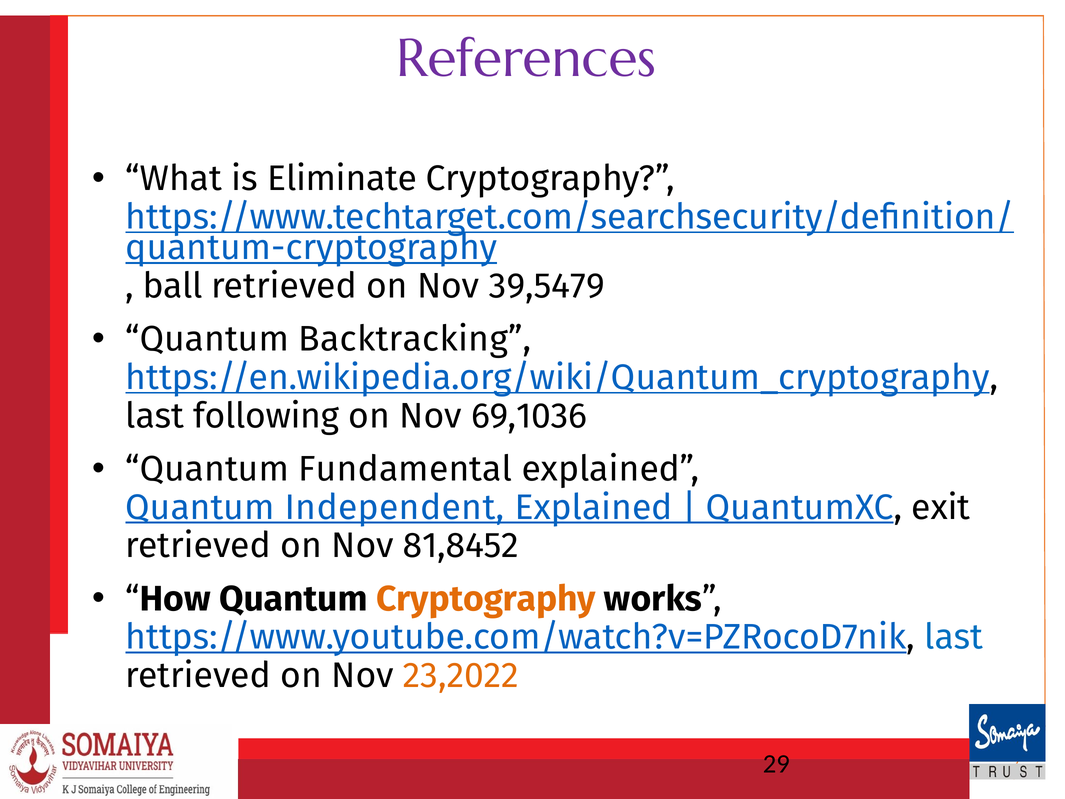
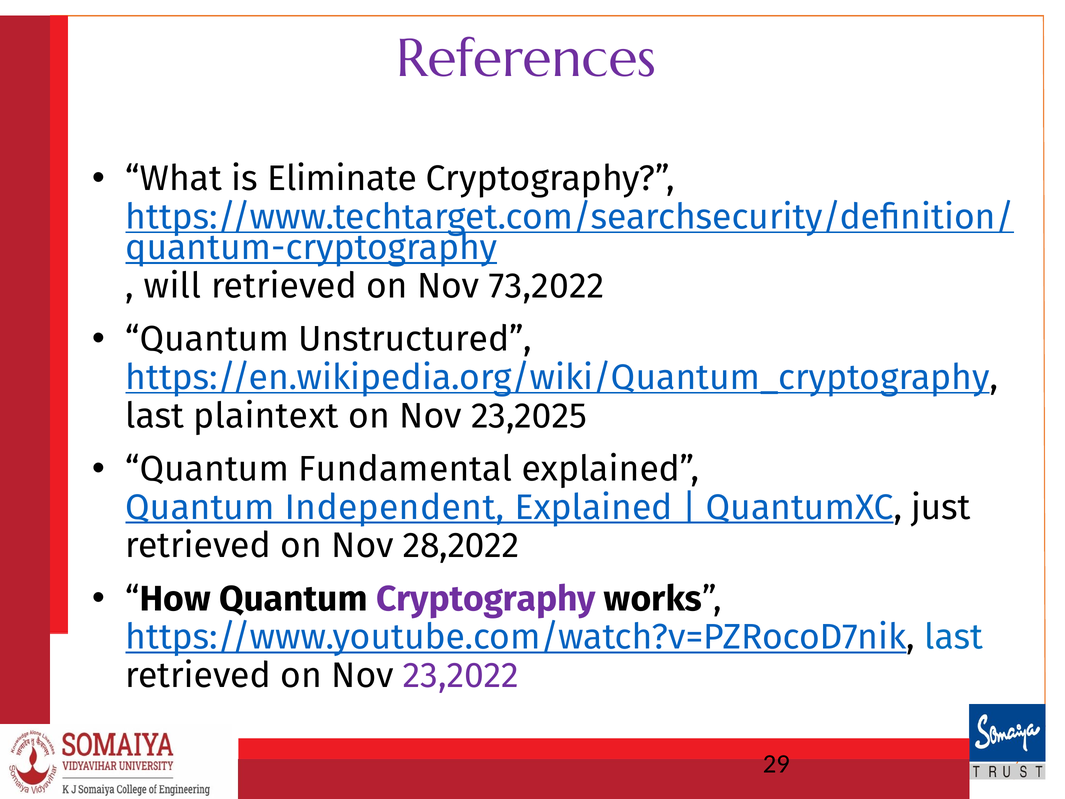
ball: ball -> will (172, 286)
39,5479: 39,5479 -> 73,2022 (547, 286)
Backtracking: Backtracking -> Unstructured (415, 339)
following: following -> plaintext (266, 416)
69,1036: 69,1036 -> 23,2025 (529, 416)
exit: exit -> just (941, 507)
81,8452: 81,8452 -> 28,2022 (461, 545)
Cryptography colour: orange -> purple (486, 599)
23,2022 colour: orange -> purple (461, 675)
